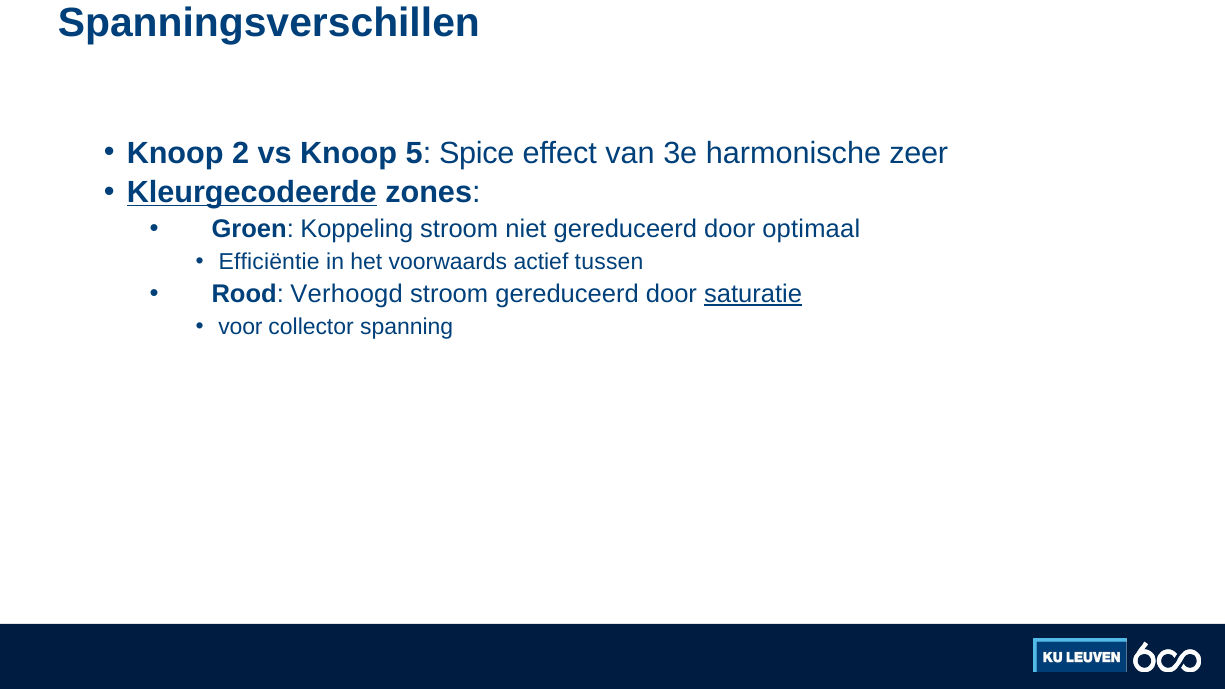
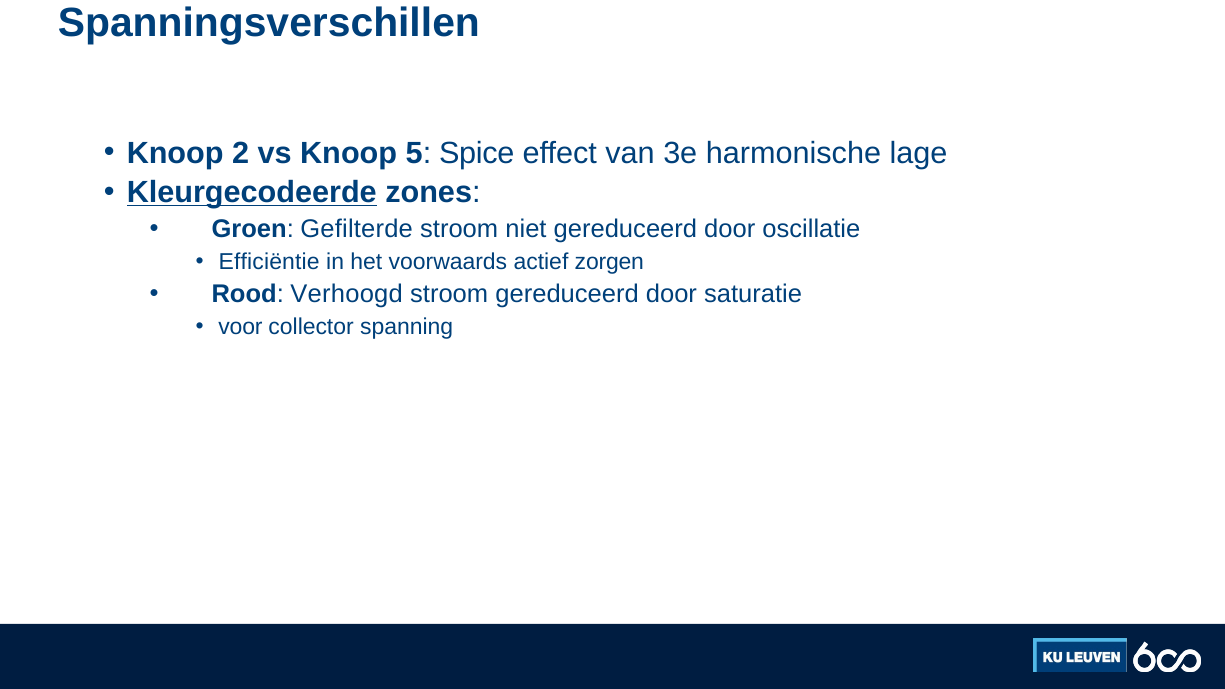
zeer: zeer -> lage (918, 153)
Koppeling: Koppeling -> Gefilterde (357, 229)
optimaal: optimaal -> oscillatie (811, 229)
tussen: tussen -> zorgen (609, 262)
saturatie underline: present -> none (753, 294)
